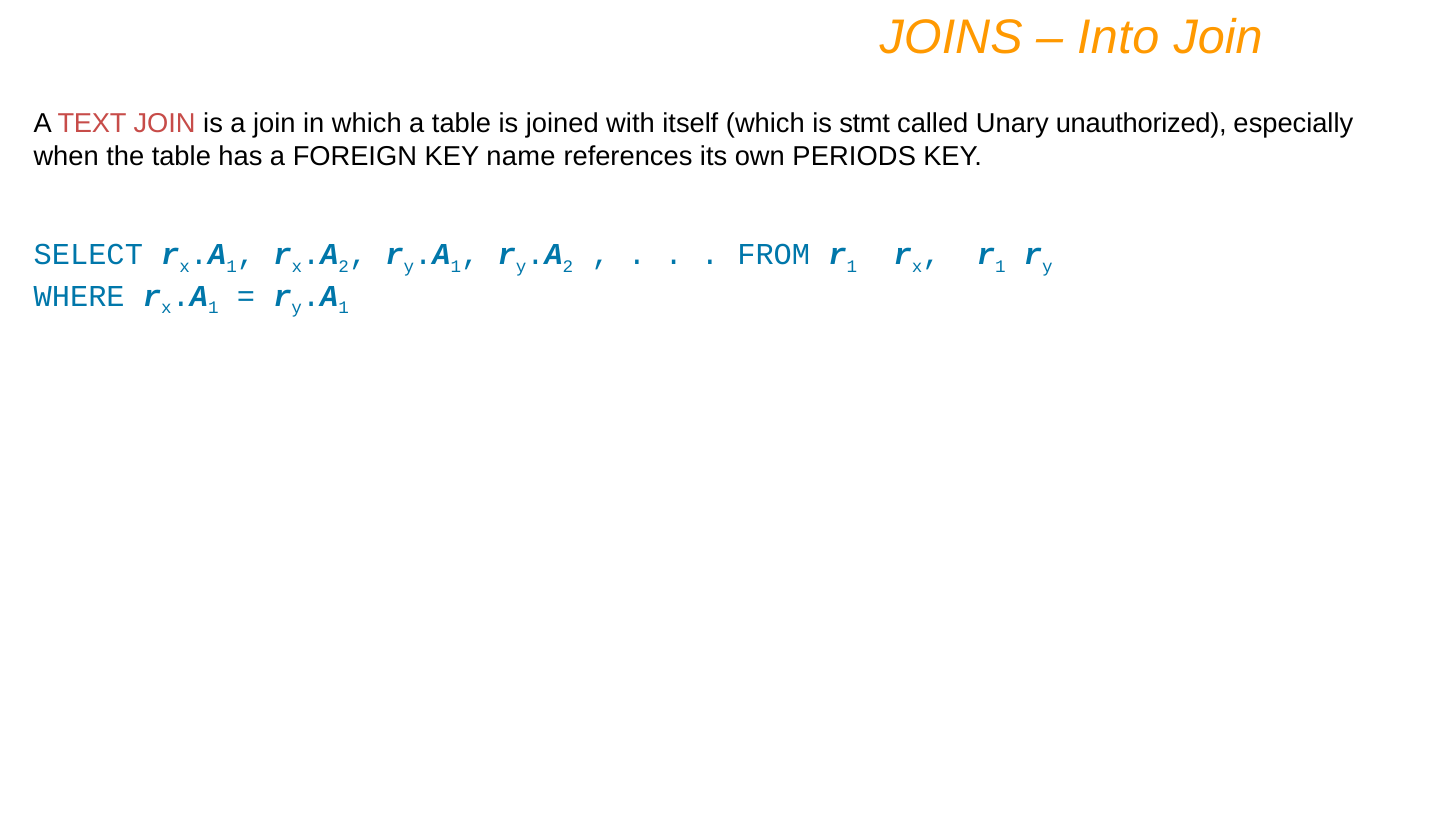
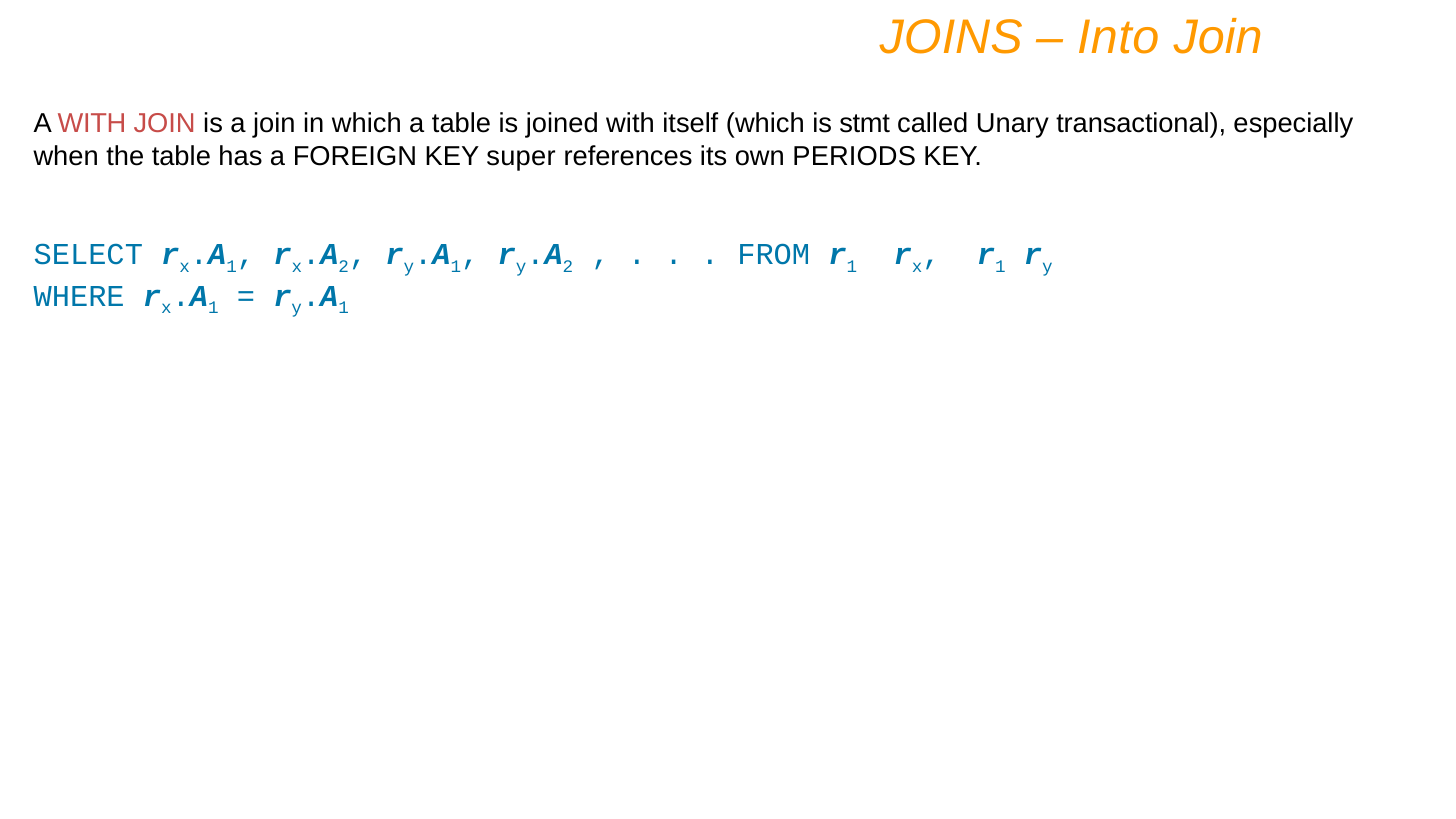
A TEXT: TEXT -> WITH (92, 124)
unauthorized: unauthorized -> transactional (1141, 124)
name: name -> super (521, 156)
